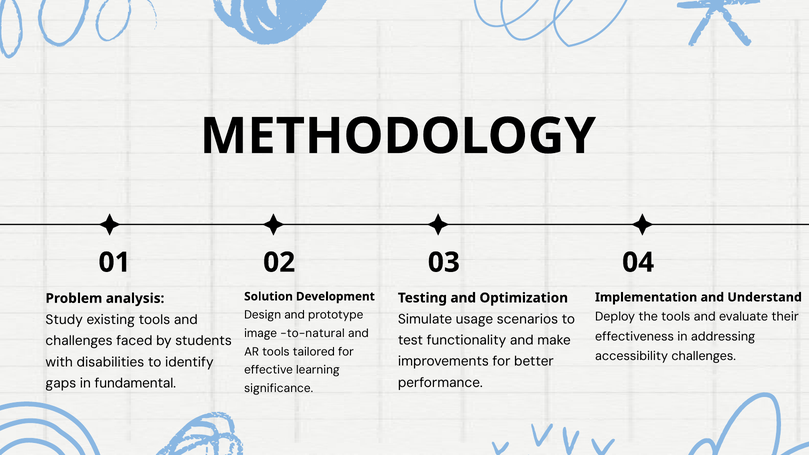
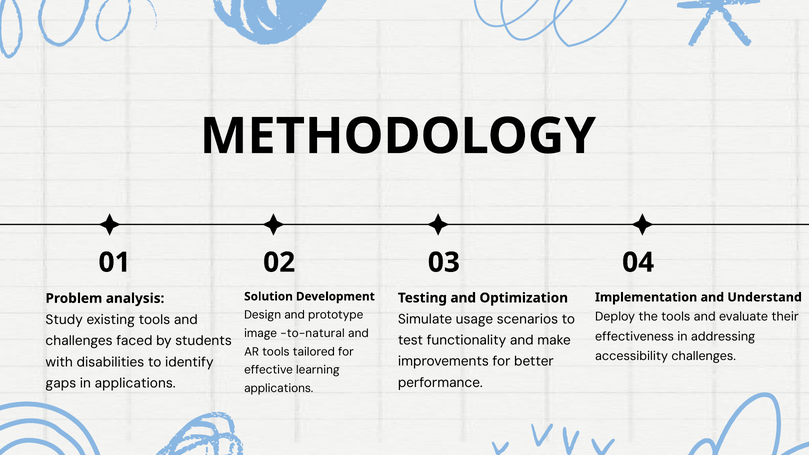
in fundamental: fundamental -> applications (135, 383)
significance: significance -> applications (279, 389)
